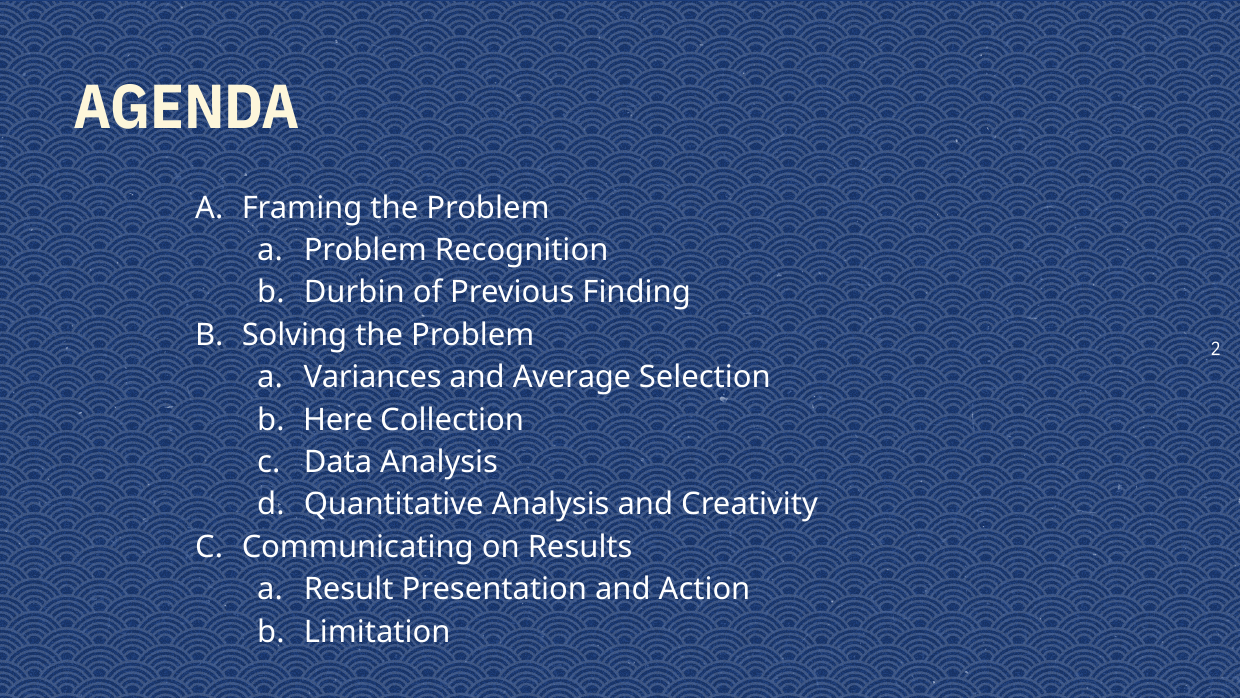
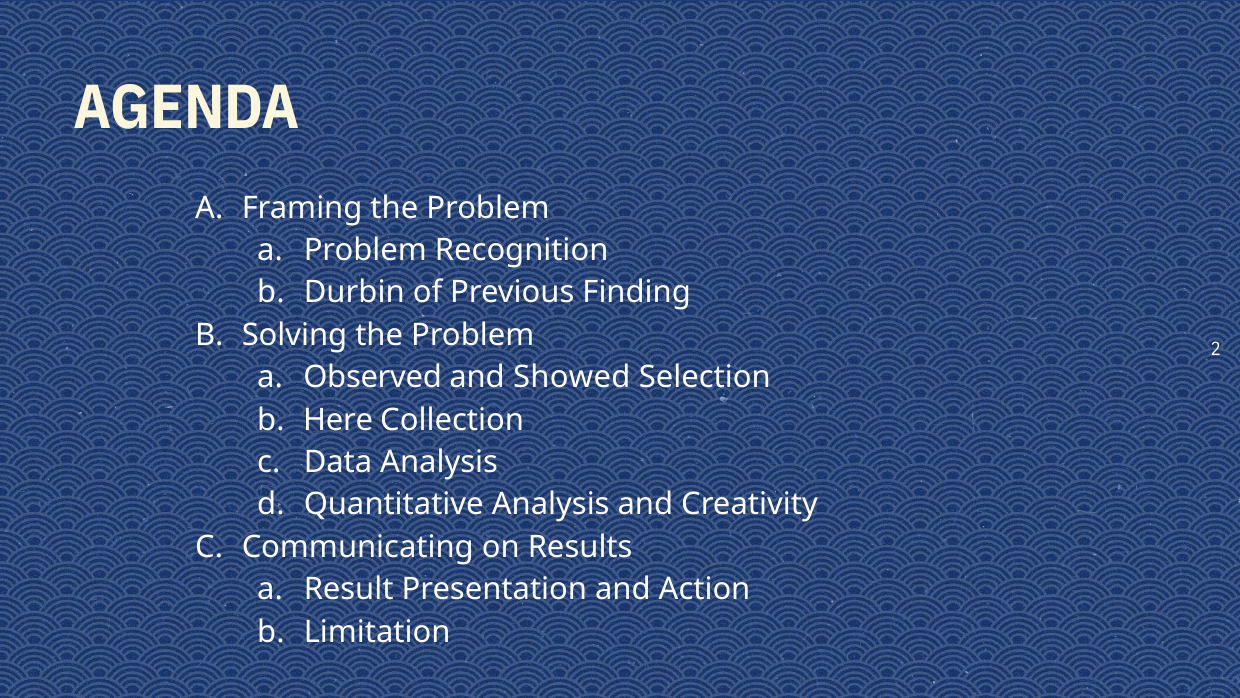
Variances: Variances -> Observed (373, 377)
Average: Average -> Showed (572, 377)
